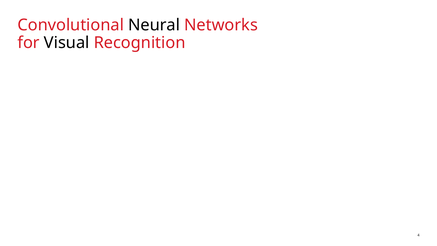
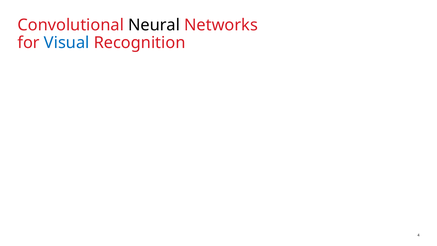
Visual colour: black -> blue (67, 43)
